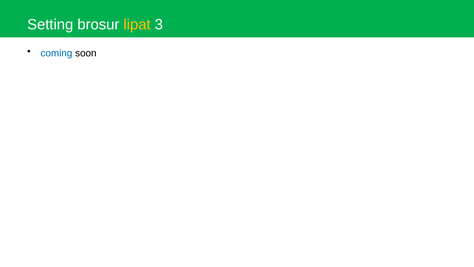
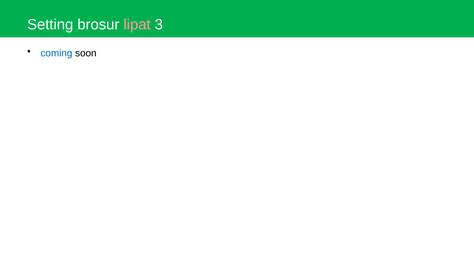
lipat colour: yellow -> pink (137, 25)
